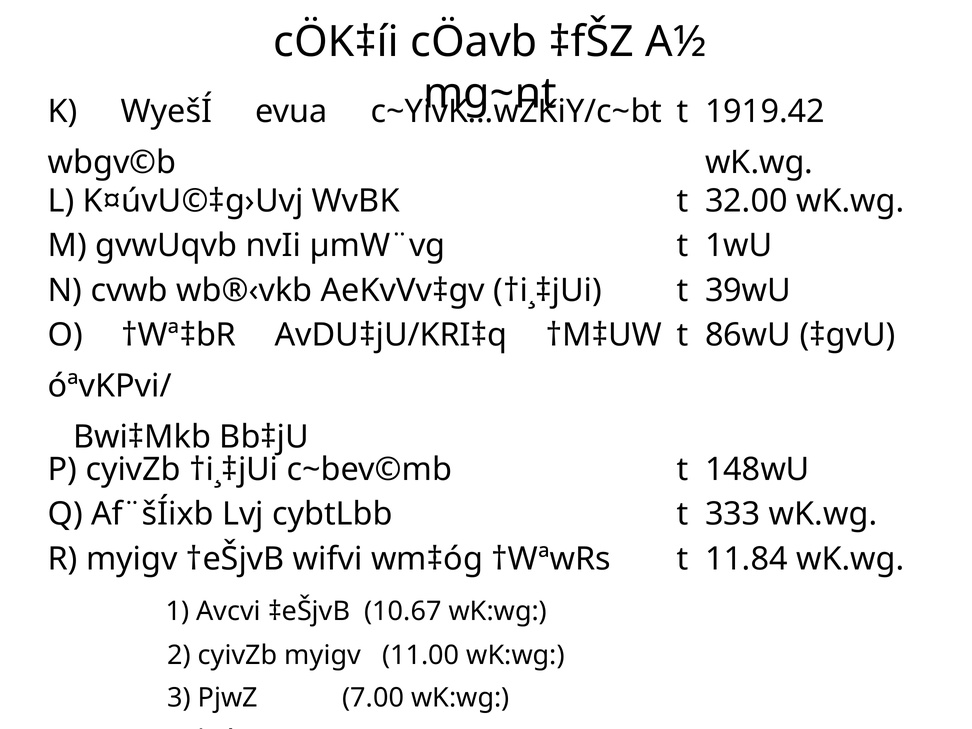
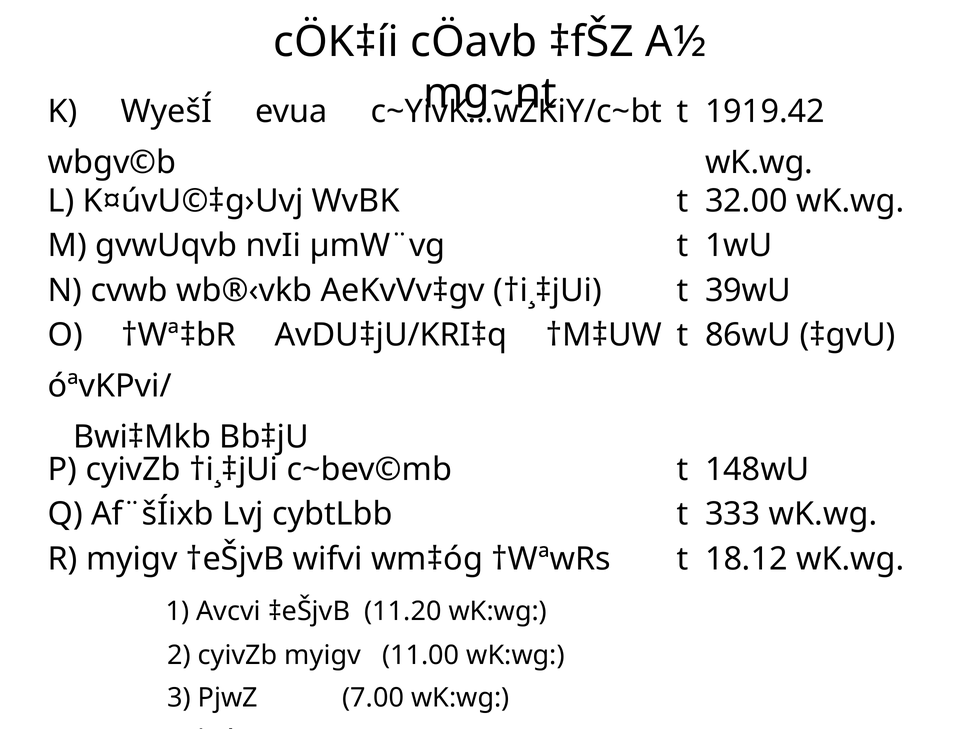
11.84: 11.84 -> 18.12 (746, 559)
10.67: 10.67 -> 11.20 (403, 611)
